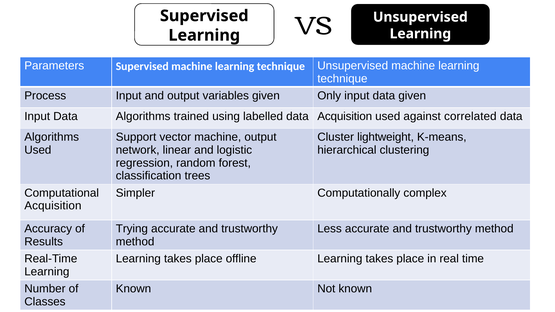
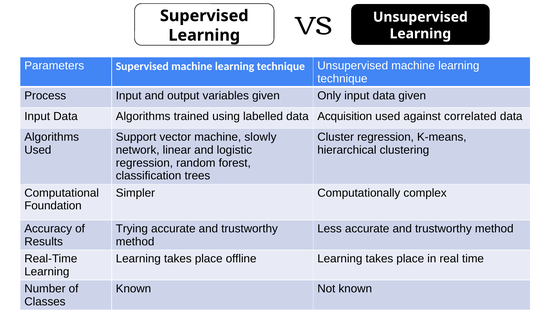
machine output: output -> slowly (260, 137)
Cluster lightweight: lightweight -> regression (386, 137)
Acquisition: Acquisition -> Foundation (53, 206)
